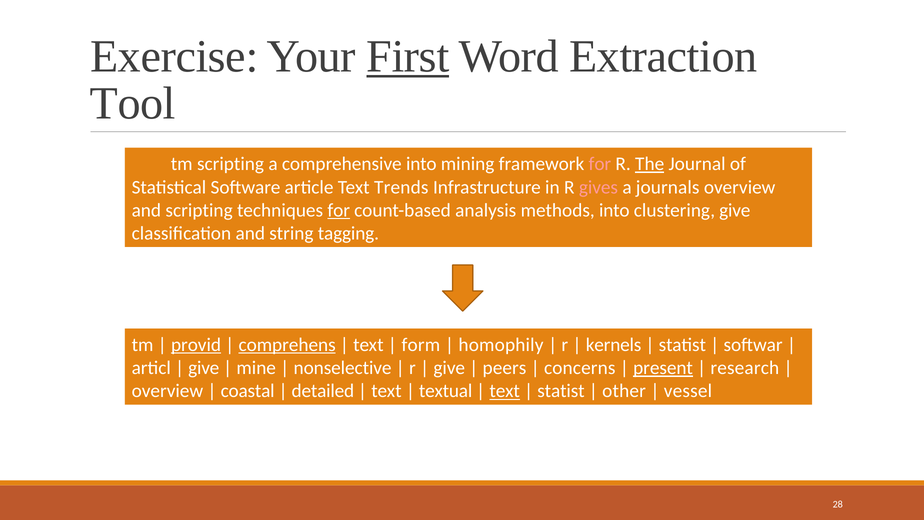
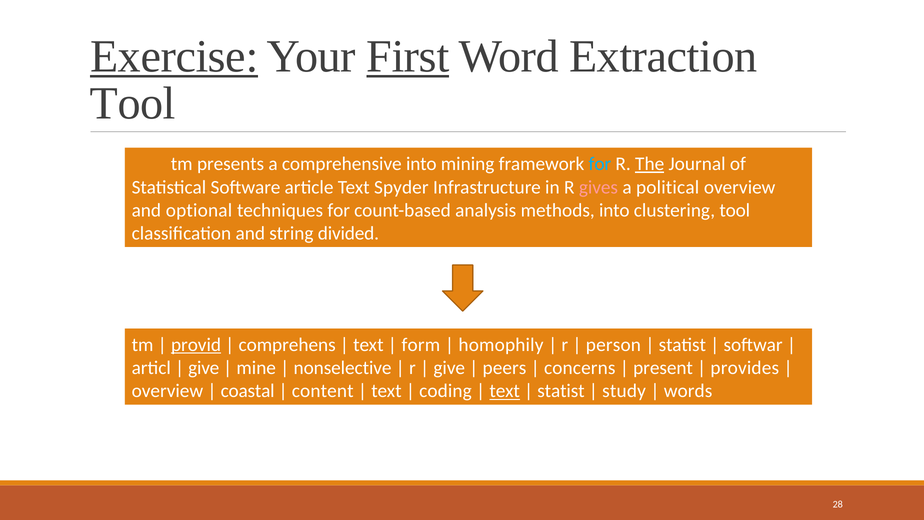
Exercise underline: none -> present (174, 56)
tm scripting: scripting -> presents (231, 164)
for colour: pink -> light blue (600, 164)
Trends: Trends -> Spyder (401, 187)
journals: journals -> political (668, 187)
and scripting: scripting -> optional (199, 210)
for underline: present -> none (339, 210)
clustering give: give -> tool (735, 210)
tagging: tagging -> divided (348, 233)
comprehens underline: present -> none (287, 345)
kernels: kernels -> person (613, 345)
present underline: present -> none (663, 368)
research: research -> provides (745, 368)
detailed: detailed -> content (323, 391)
textual: textual -> coding (445, 391)
other: other -> study (624, 391)
vessel: vessel -> words (688, 391)
